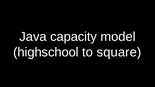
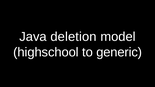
capacity: capacity -> deletion (73, 37)
square: square -> generic (119, 52)
